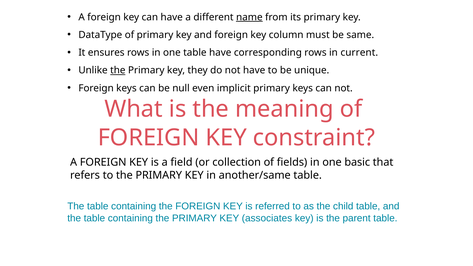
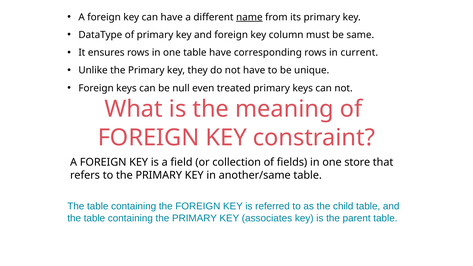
the underline: present -> none (118, 70)
implicit: implicit -> treated (234, 88)
basic: basic -> store (357, 162)
